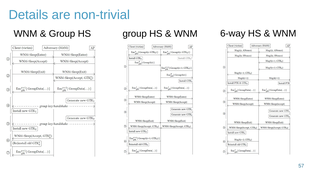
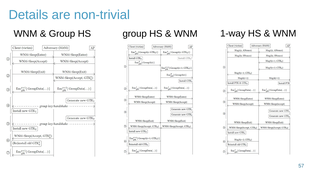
6-way: 6-way -> 1-way (233, 33)
